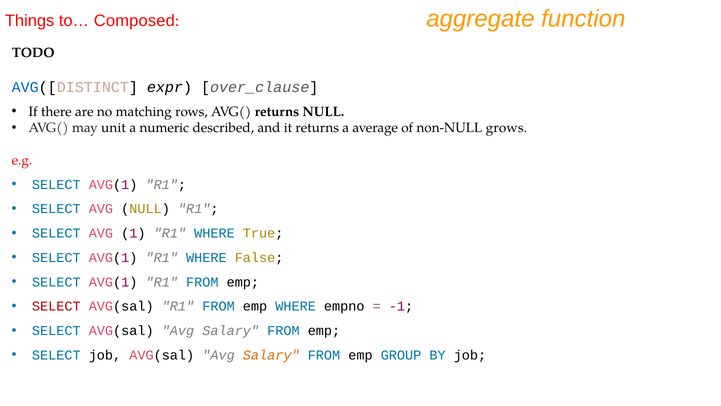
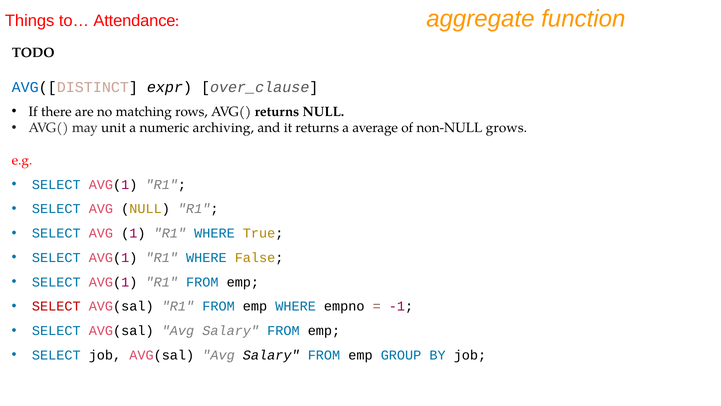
Composed: Composed -> Attendance (135, 21)
described: described -> archiving (223, 128)
Salary colour: orange -> black (271, 355)
